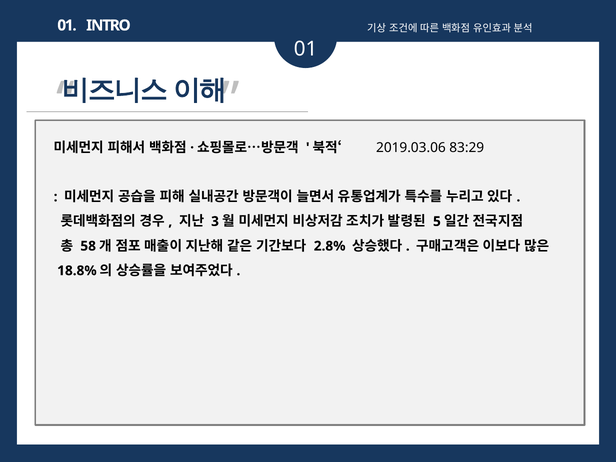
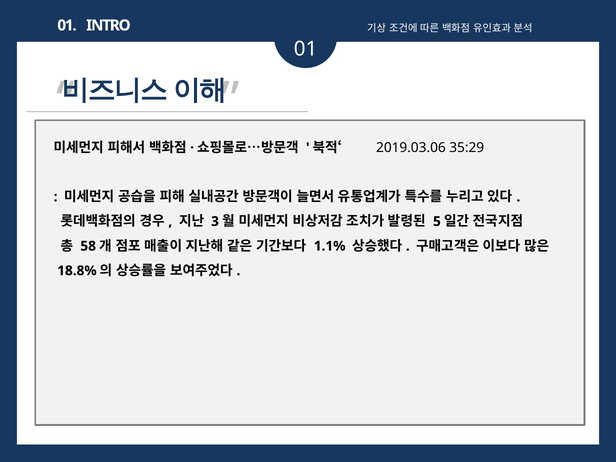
83:29: 83:29 -> 35:29 (467, 148)
2.8%: 2.8% -> 1.1% (330, 246)
